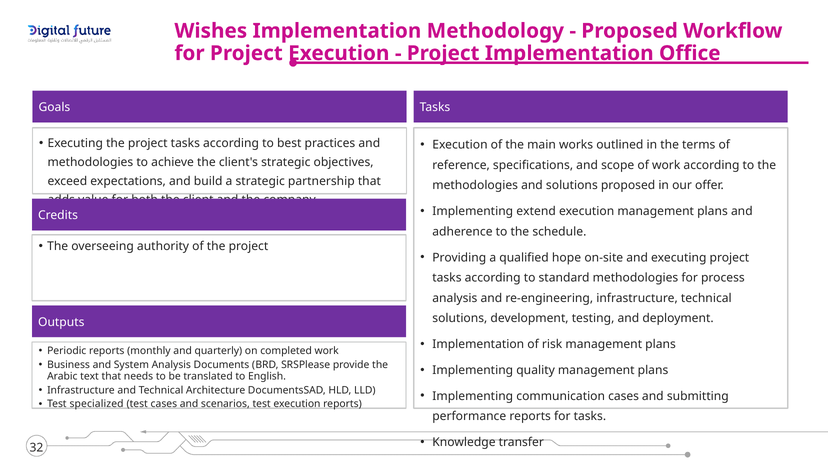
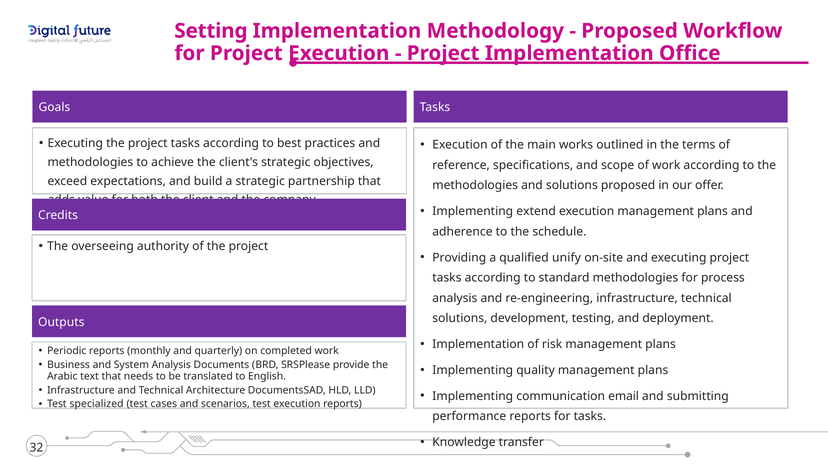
Wishes: Wishes -> Setting (211, 31)
hope: hope -> unify (567, 257)
communication cases: cases -> email (624, 396)
